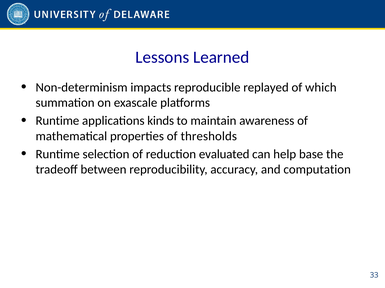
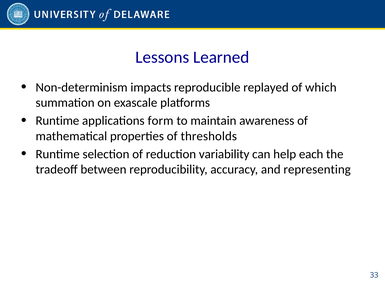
kinds: kinds -> form (161, 121)
evaluated: evaluated -> variability (224, 154)
base: base -> each (311, 154)
computation: computation -> representing (317, 170)
